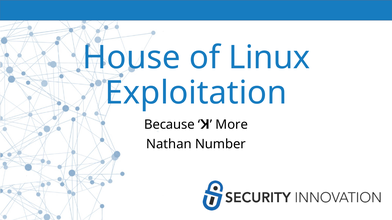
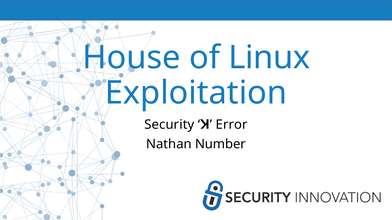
Because: Because -> Security (169, 125)
More: More -> Error (232, 125)
